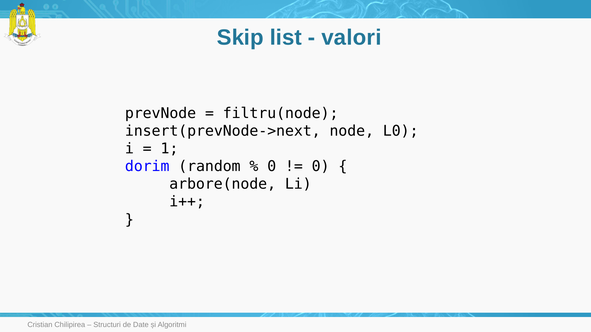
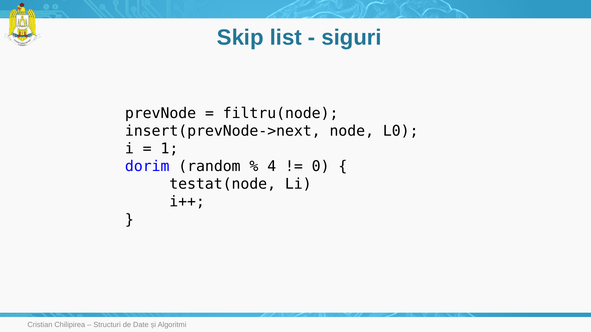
valori: valori -> siguri (352, 38)
0: 0 -> 4 (272, 167)
arbore(node: arbore(node -> testat(node (223, 184)
